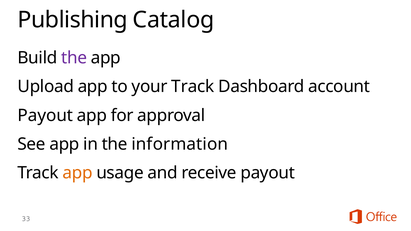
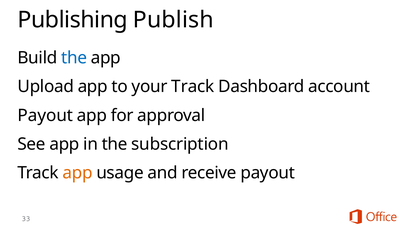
Catalog: Catalog -> Publish (173, 20)
the colour: purple -> blue (74, 58)
information: information -> subscription (180, 144)
